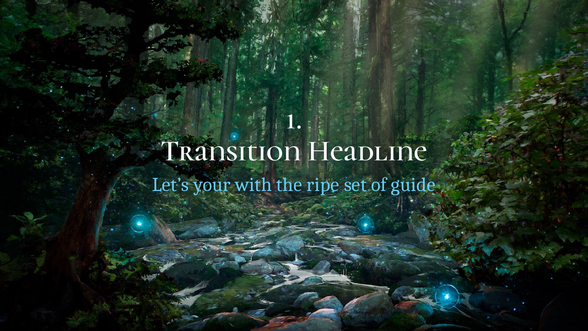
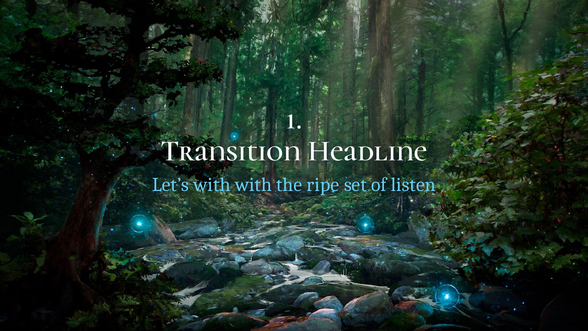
Let’s your: your -> with (212, 185)
guide: guide -> listen (413, 185)
